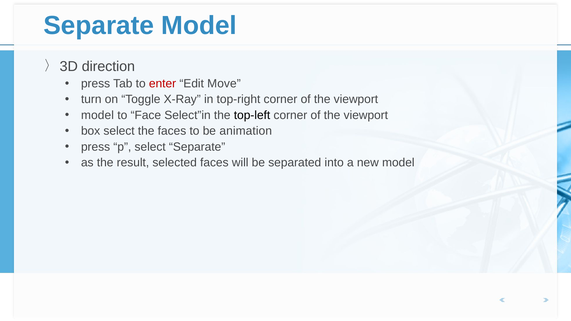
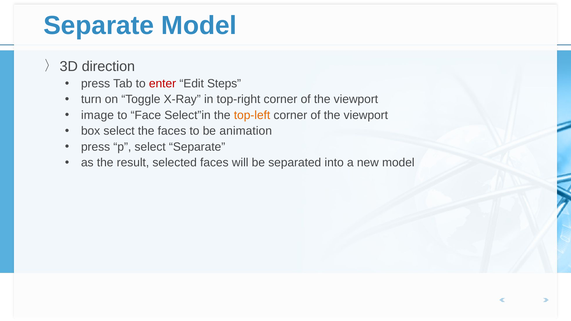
Move: Move -> Steps (224, 84)
model: model -> image (97, 115)
top-left colour: black -> orange (252, 115)
